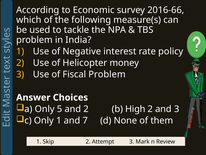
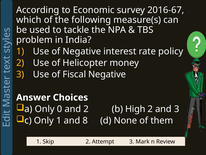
2016-66: 2016-66 -> 2016-67 (166, 10)
Fiscal Problem: Problem -> Negative (107, 74)
5: 5 -> 0 (60, 109)
7: 7 -> 8 (85, 120)
